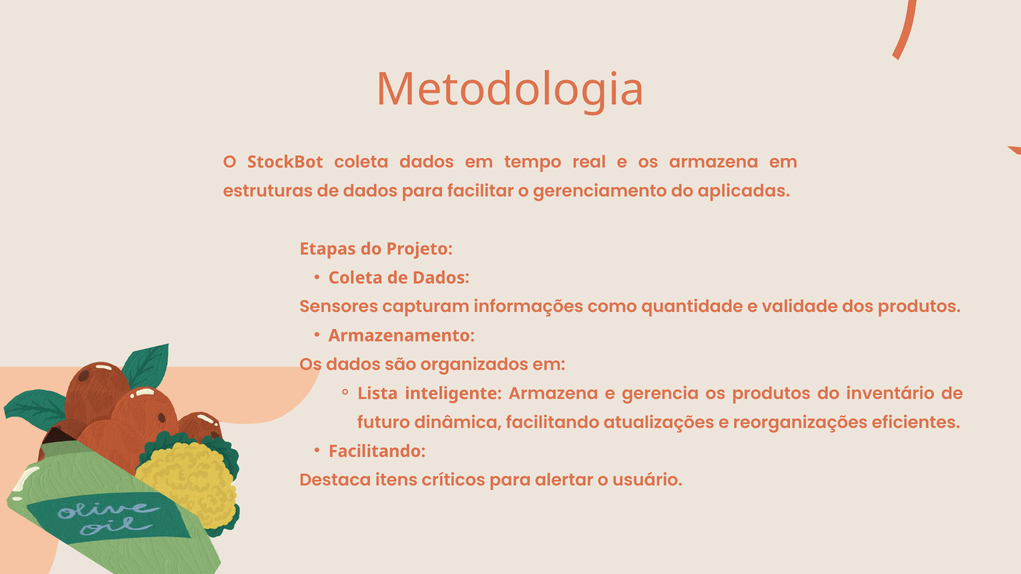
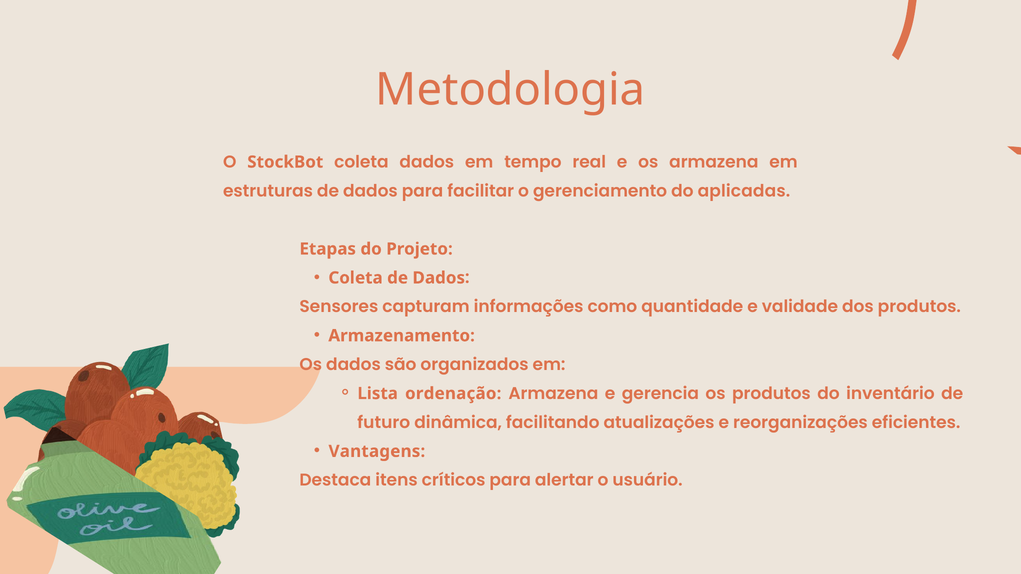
inteligente: inteligente -> ordenação (453, 394)
Facilitando: Facilitando -> Vantagens (377, 452)
